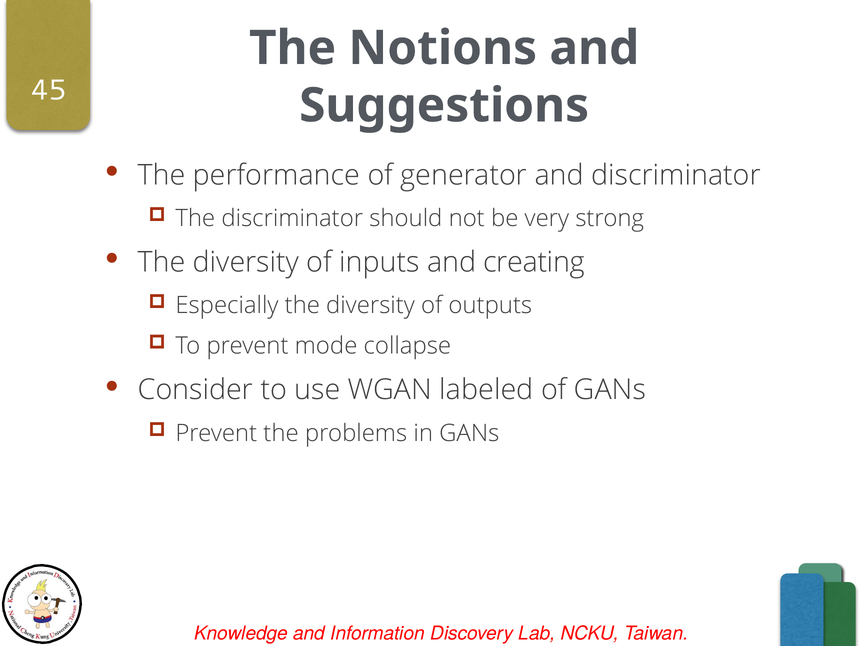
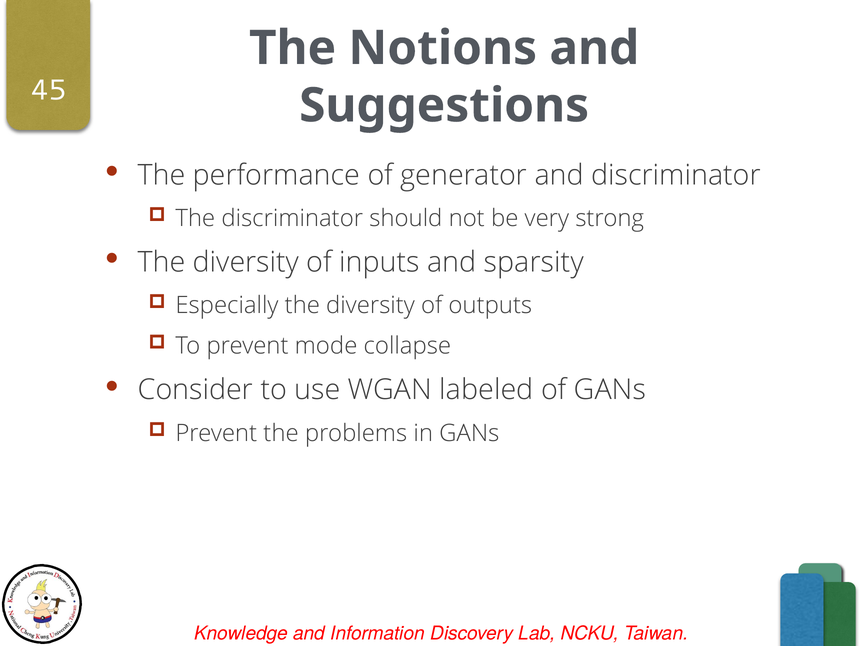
creating: creating -> sparsity (534, 262)
